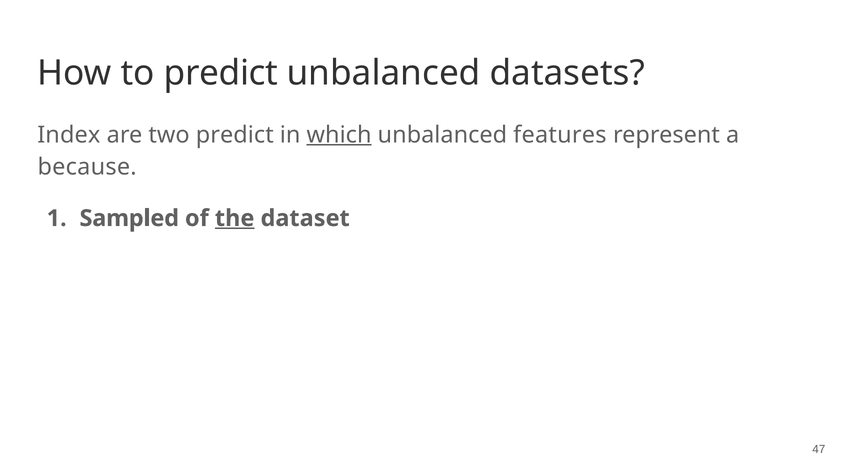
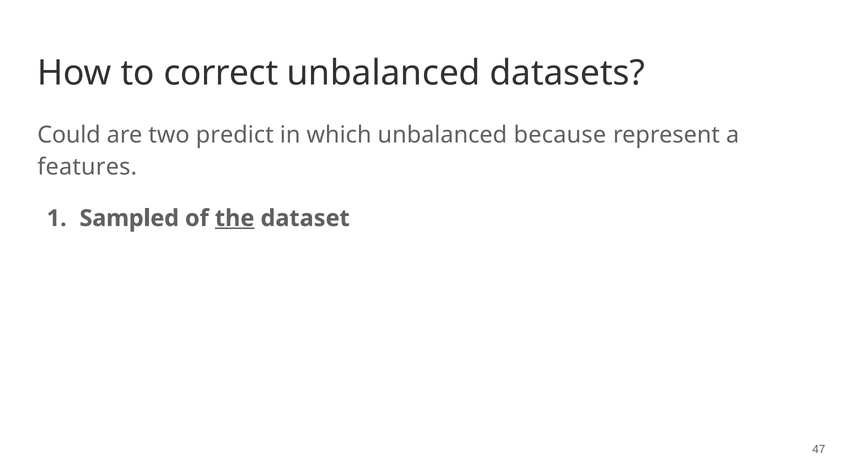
to predict: predict -> correct (221, 73)
Index: Index -> Could (69, 135)
which underline: present -> none (339, 135)
features: features -> because (560, 135)
because: because -> features (87, 167)
